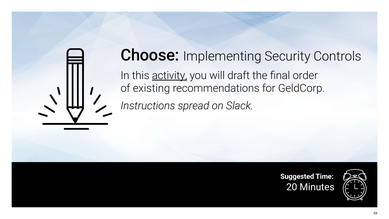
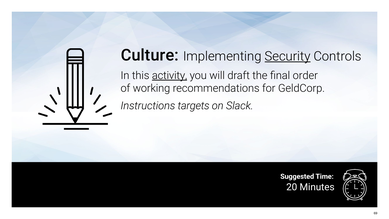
Choose: Choose -> Culture (150, 55)
Security underline: none -> present (288, 56)
existing: existing -> working (151, 88)
spread: spread -> targets (194, 106)
